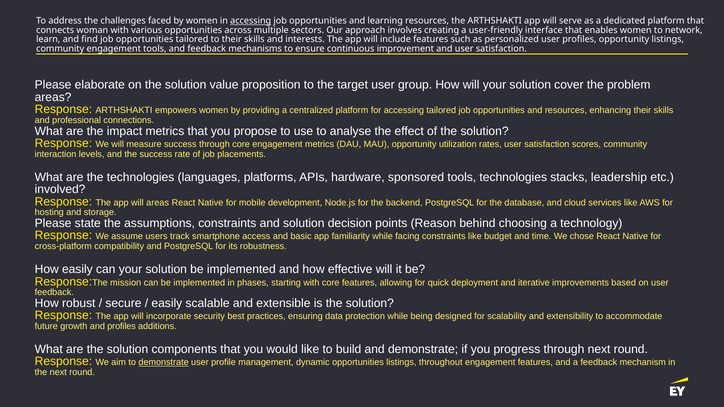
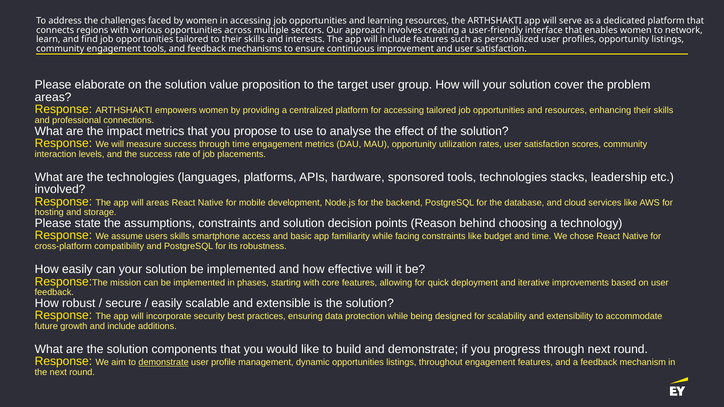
accessing underline: present -> none (251, 21)
woman: woman -> regions (92, 30)
through core: core -> time (241, 144)
users track: track -> skills (180, 236)
and profiles: profiles -> include (122, 326)
